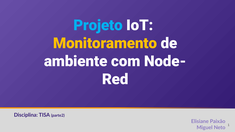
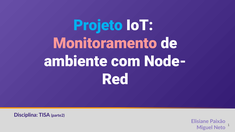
Monitoramento colour: yellow -> pink (105, 43)
